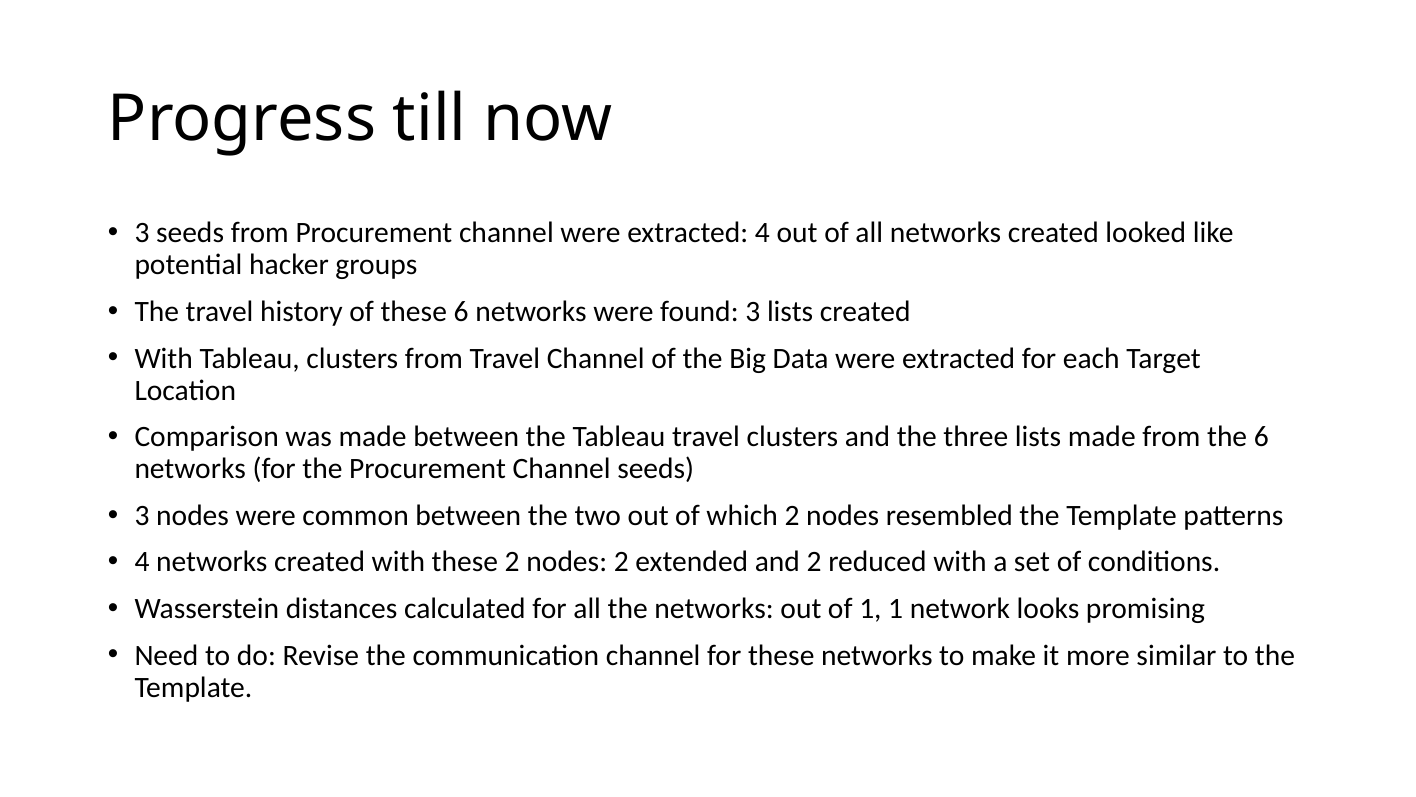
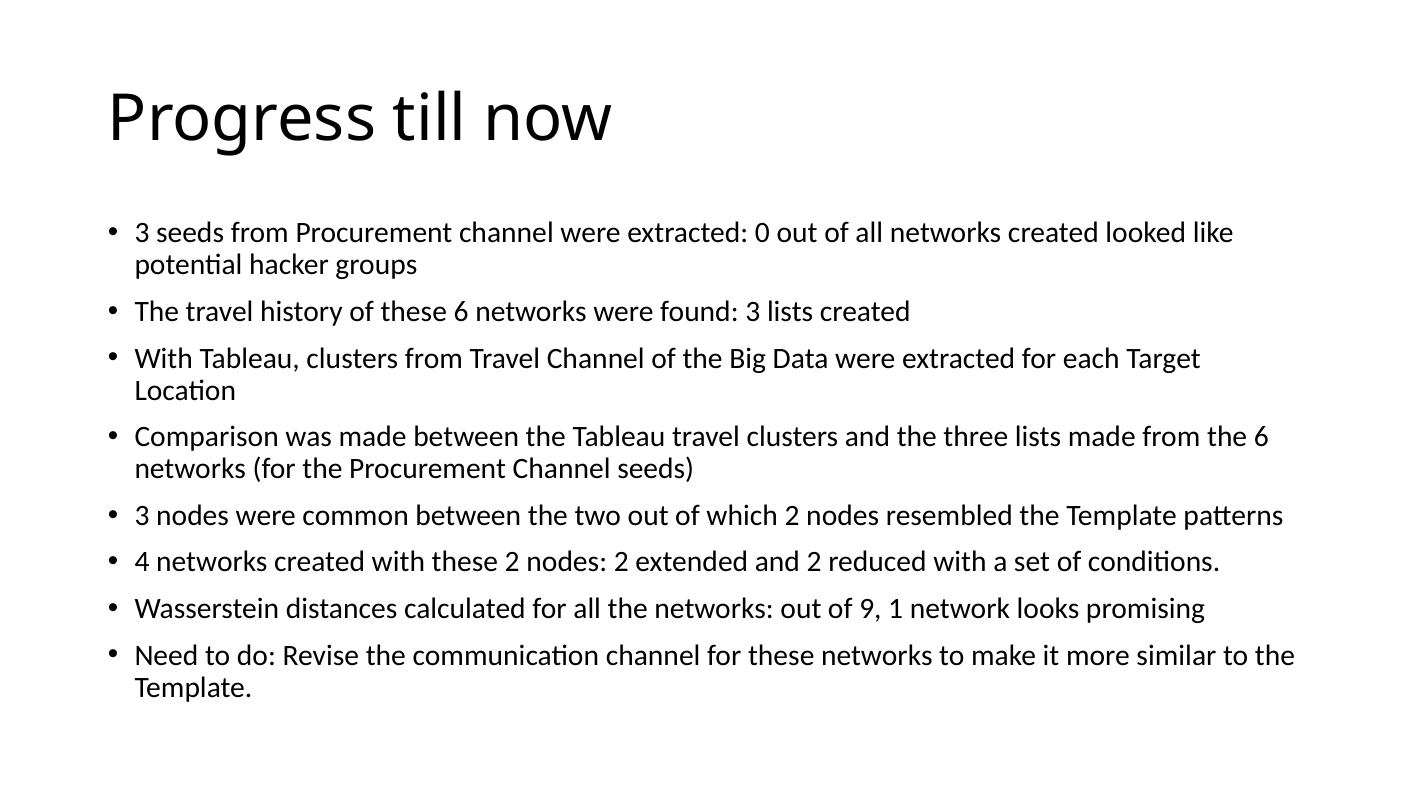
extracted 4: 4 -> 0 (762, 233)
of 1: 1 -> 9 (870, 608)
